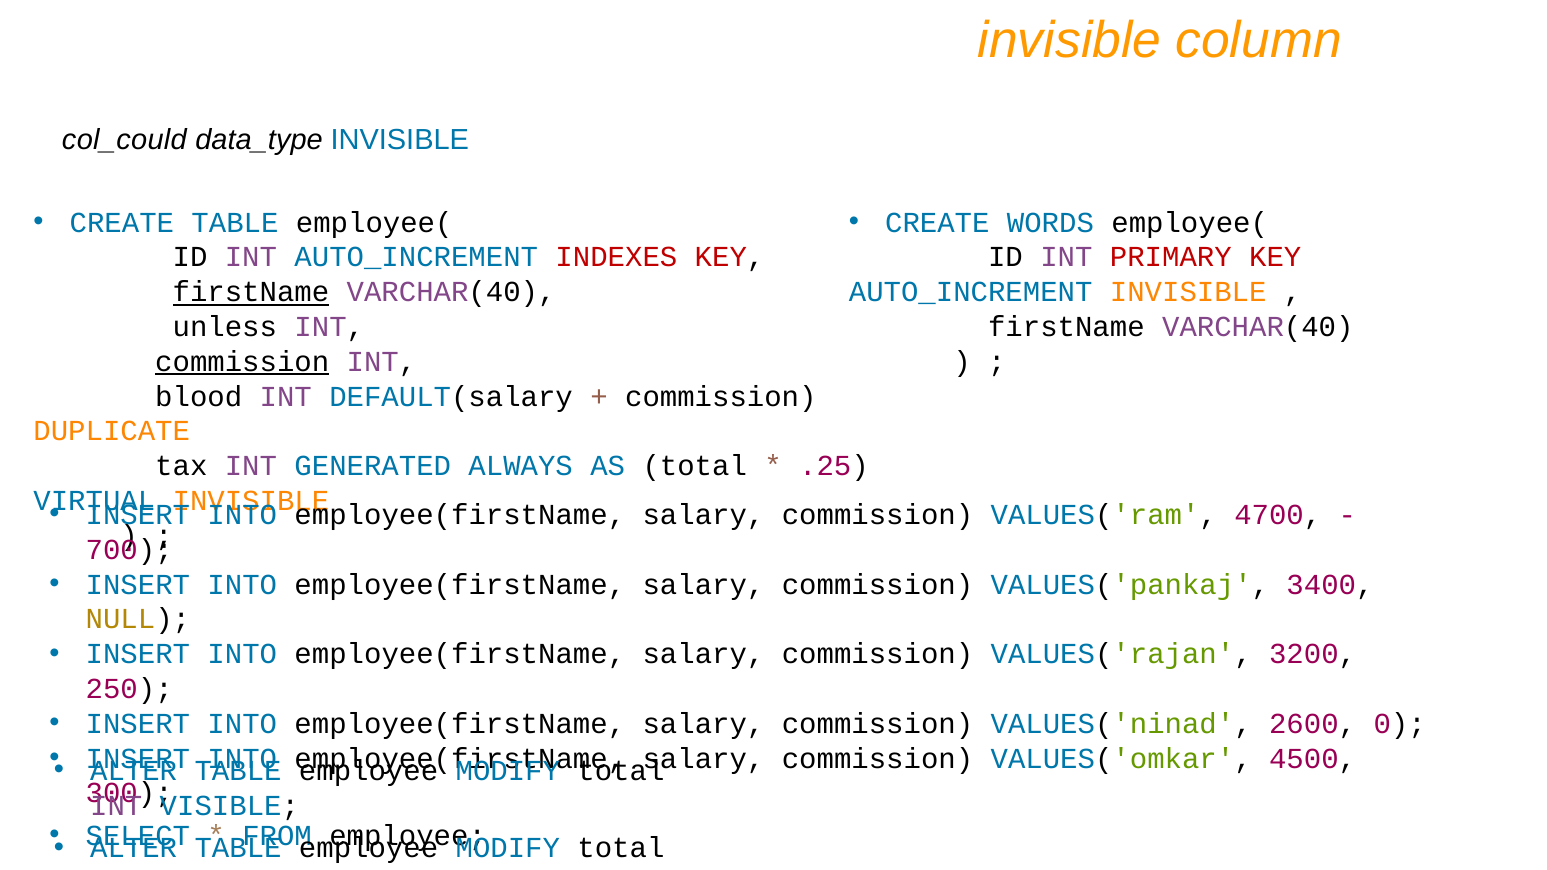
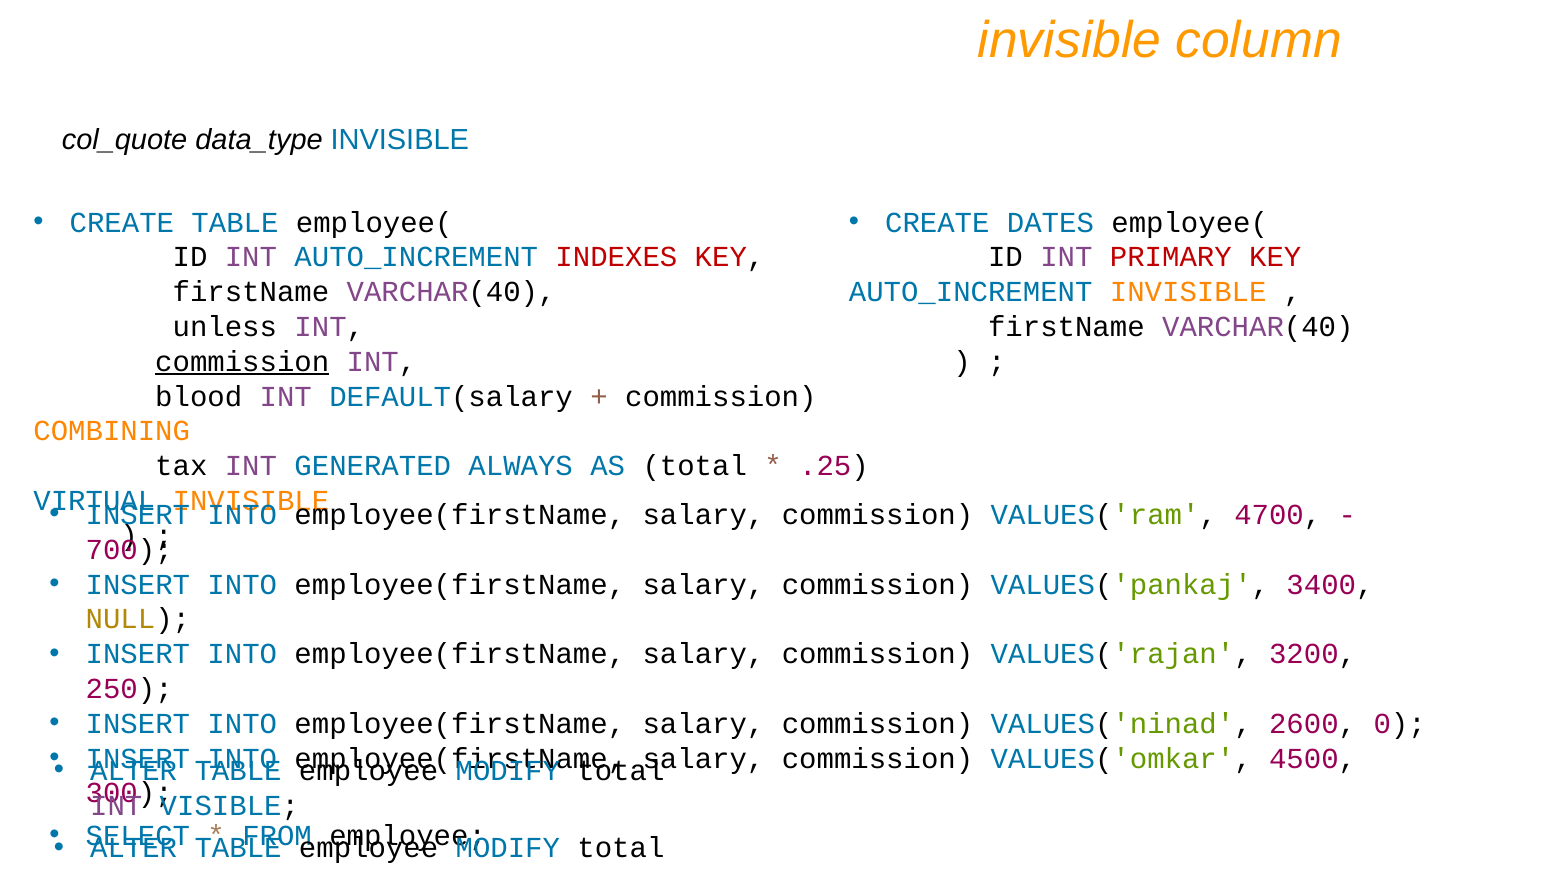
col_could: col_could -> col_quote (125, 140)
WORDS: WORDS -> DATES (1050, 223)
firstName underline: present -> none (251, 292)
DUPLICATE: DUPLICATE -> COMBINING (112, 431)
